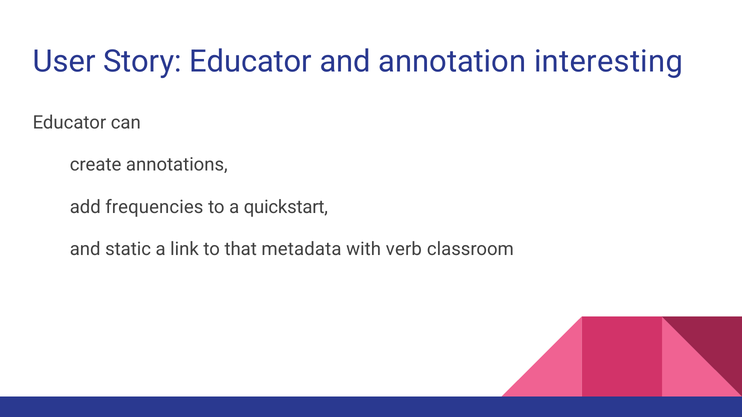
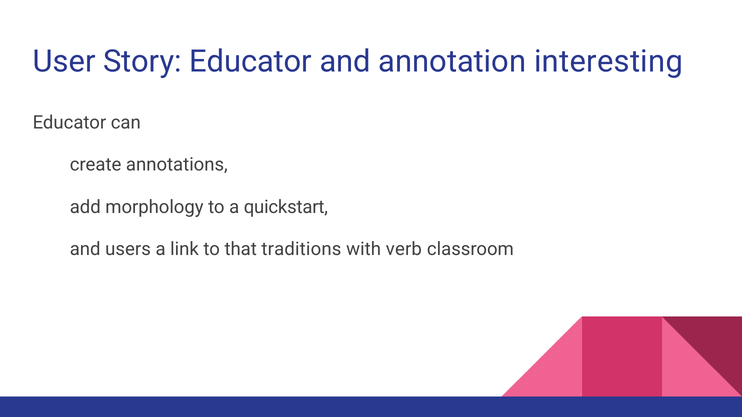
frequencies: frequencies -> morphology (154, 207)
static: static -> users (128, 249)
metadata: metadata -> traditions (301, 249)
